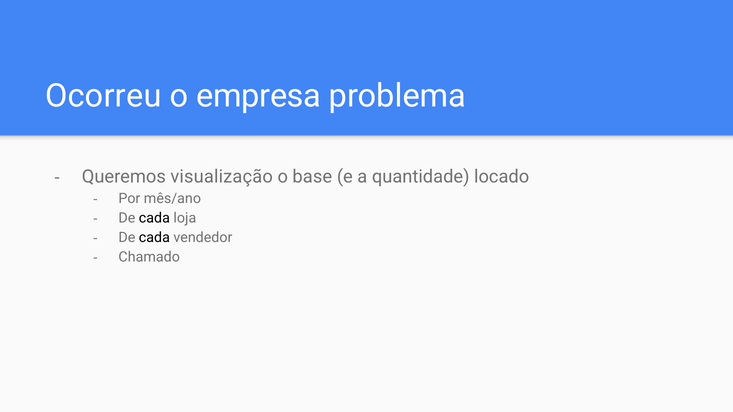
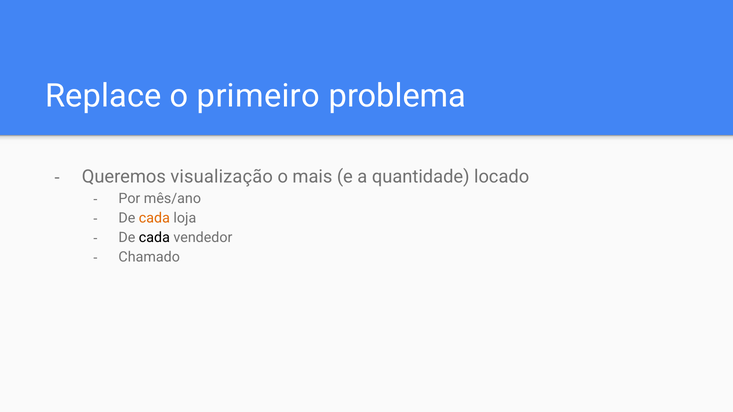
Ocorreu: Ocorreu -> Replace (103, 96)
empresa: empresa -> primeiro (258, 96)
base: base -> mais (312, 177)
cada colour: black -> orange (154, 218)
